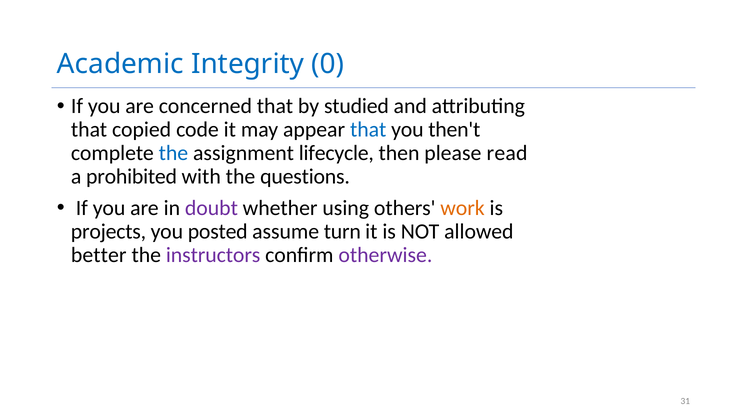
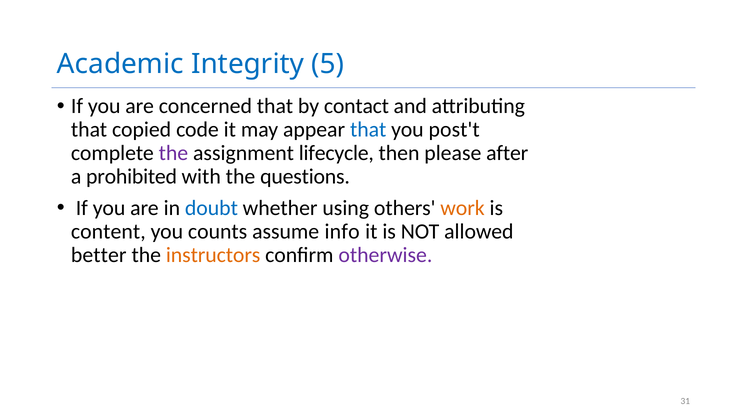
0: 0 -> 5 (328, 64)
studied: studied -> contact (356, 106)
then't: then't -> post't (454, 130)
the colour: blue -> purple (173, 153)
read: read -> after (507, 153)
doubt colour: purple -> blue (211, 208)
projects: projects -> content (108, 232)
posted: posted -> counts (218, 232)
turn: turn -> info (342, 232)
instructors colour: purple -> orange (213, 255)
